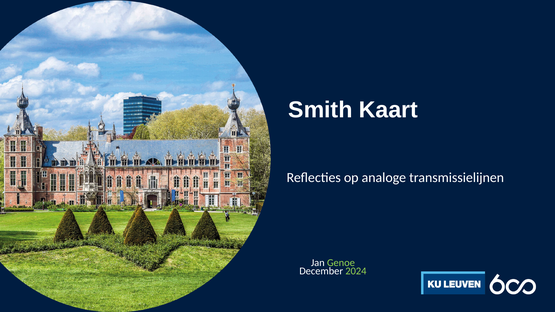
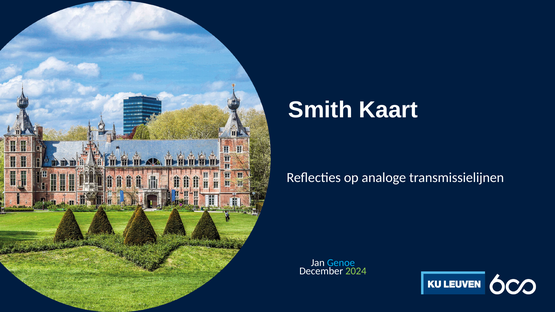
Genoe colour: light green -> light blue (341, 263)
